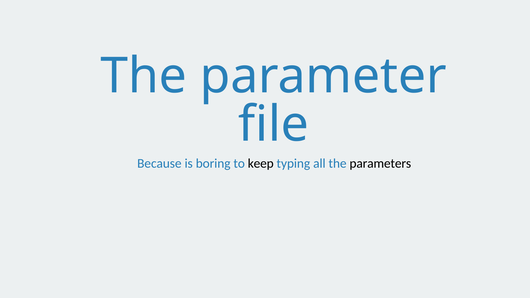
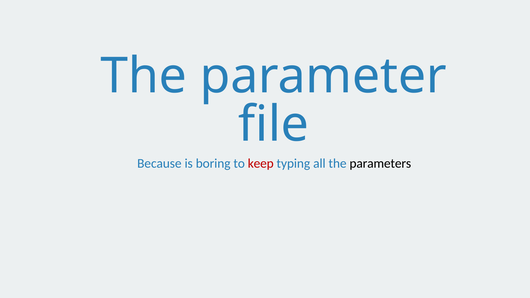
keep colour: black -> red (261, 163)
